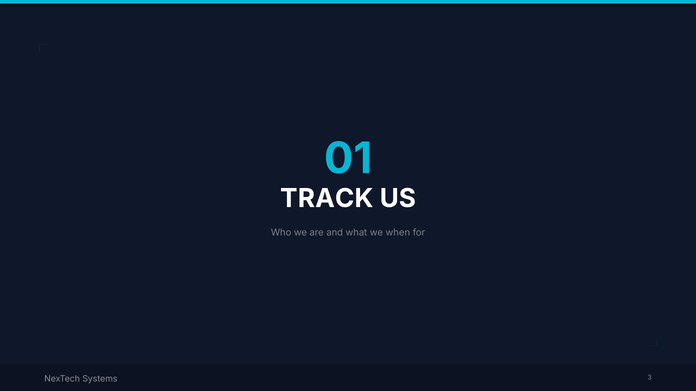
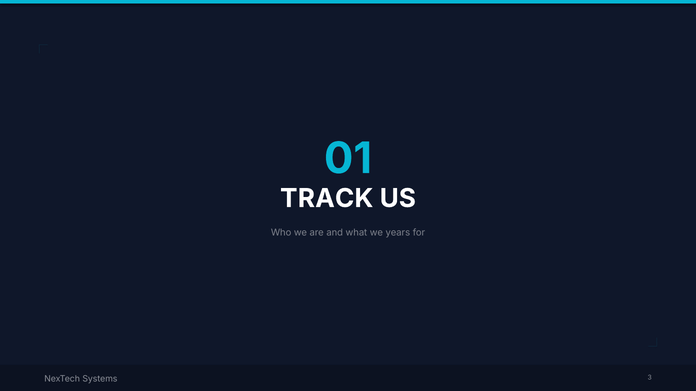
when: when -> years (398, 233)
